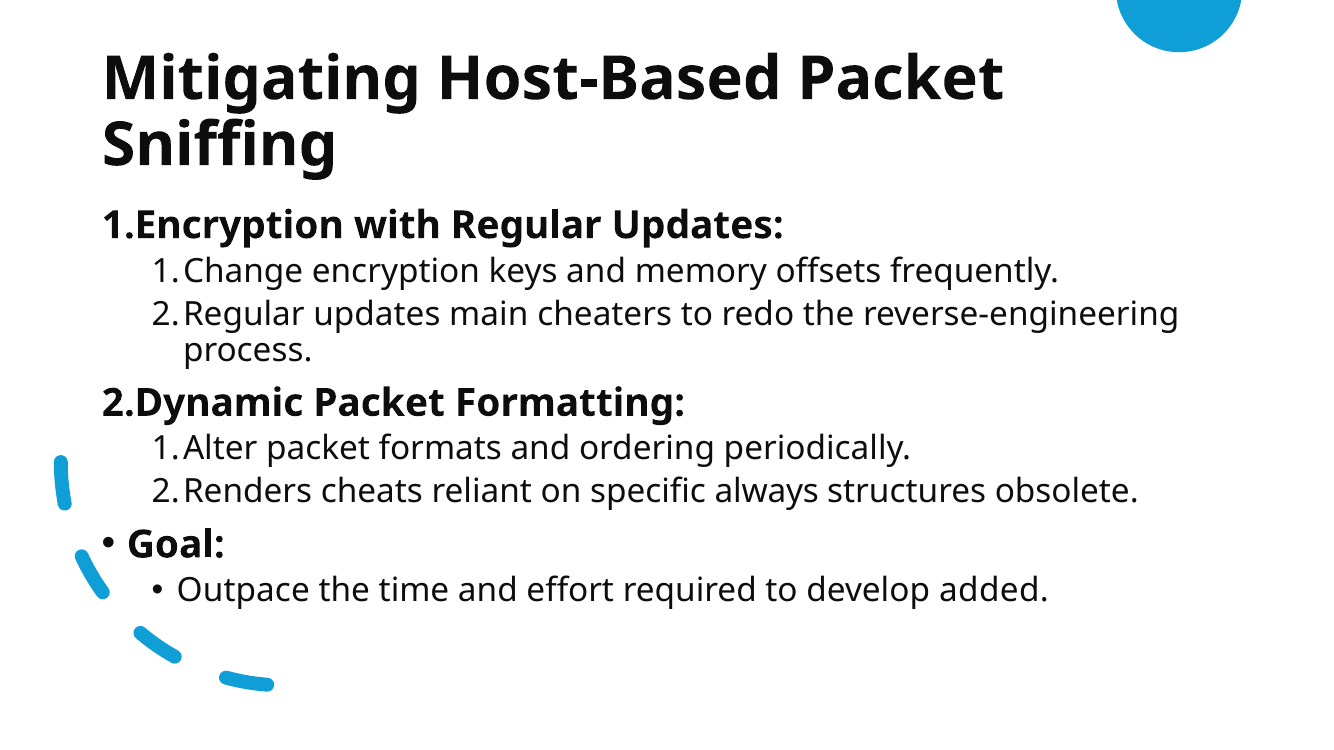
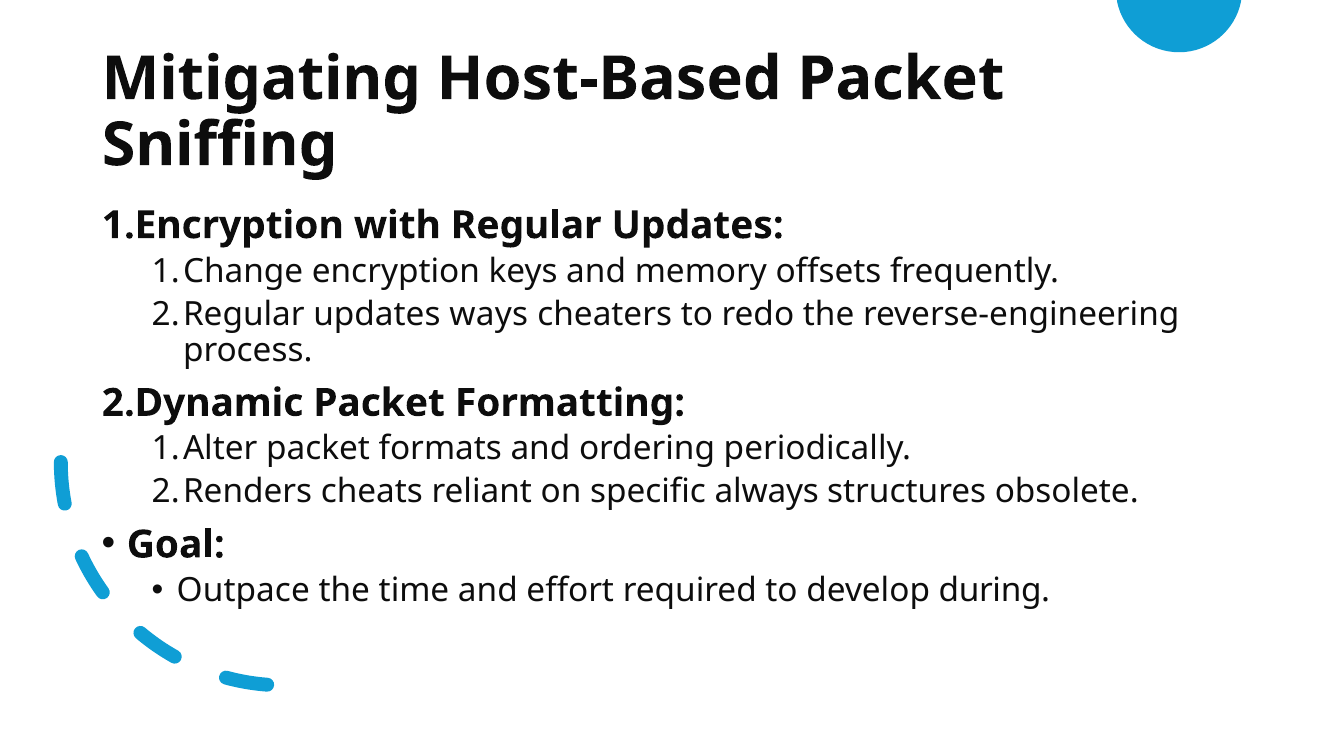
main: main -> ways (489, 314)
added: added -> during (994, 591)
